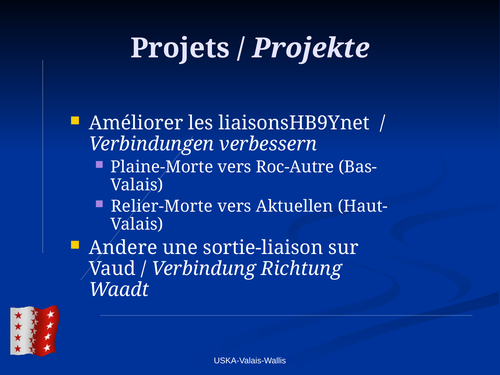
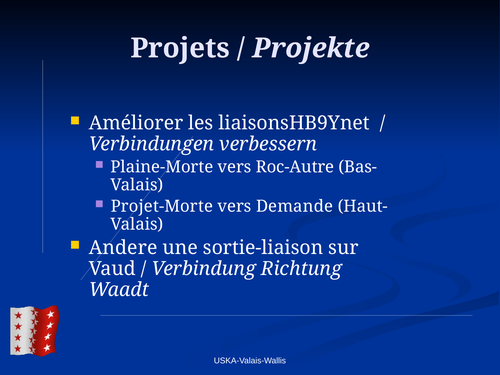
Relier-Morte: Relier-Morte -> Projet-Morte (162, 206)
Aktuellen: Aktuellen -> Demande (295, 206)
